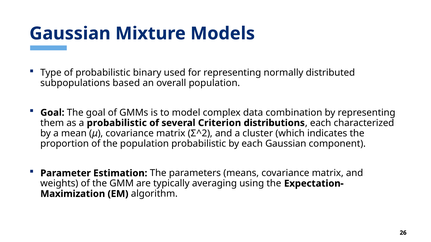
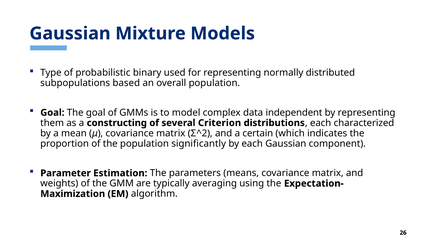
combination: combination -> independent (294, 113)
a probabilistic: probabilistic -> constructing (117, 123)
cluster: cluster -> certain (258, 133)
population probabilistic: probabilistic -> significantly (199, 144)
